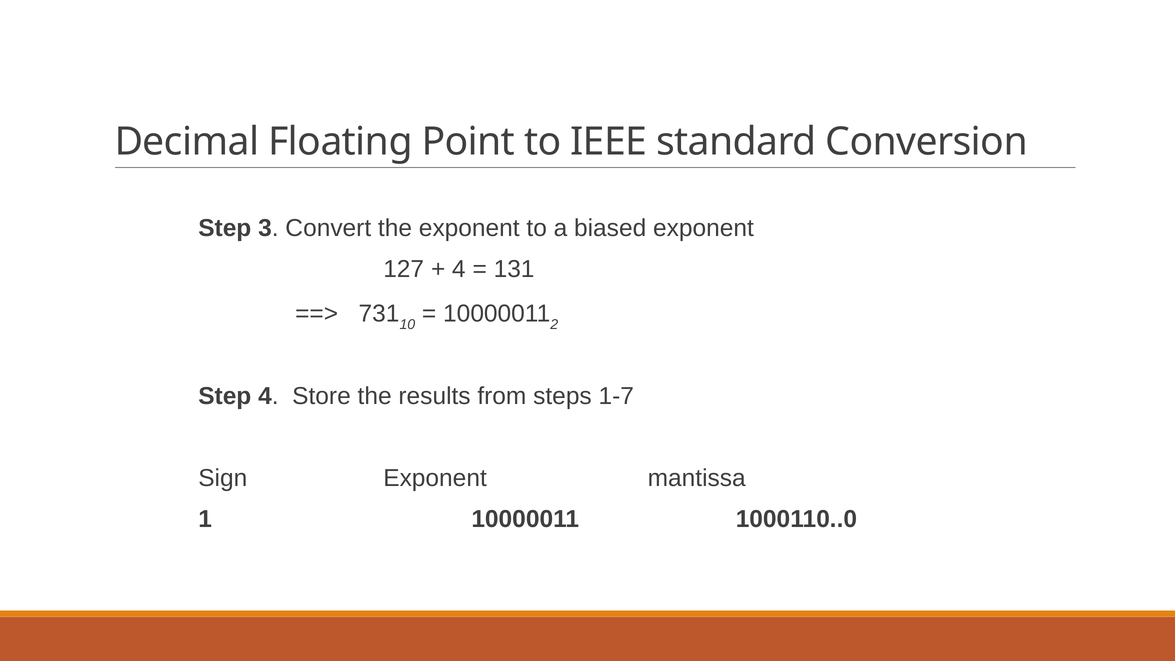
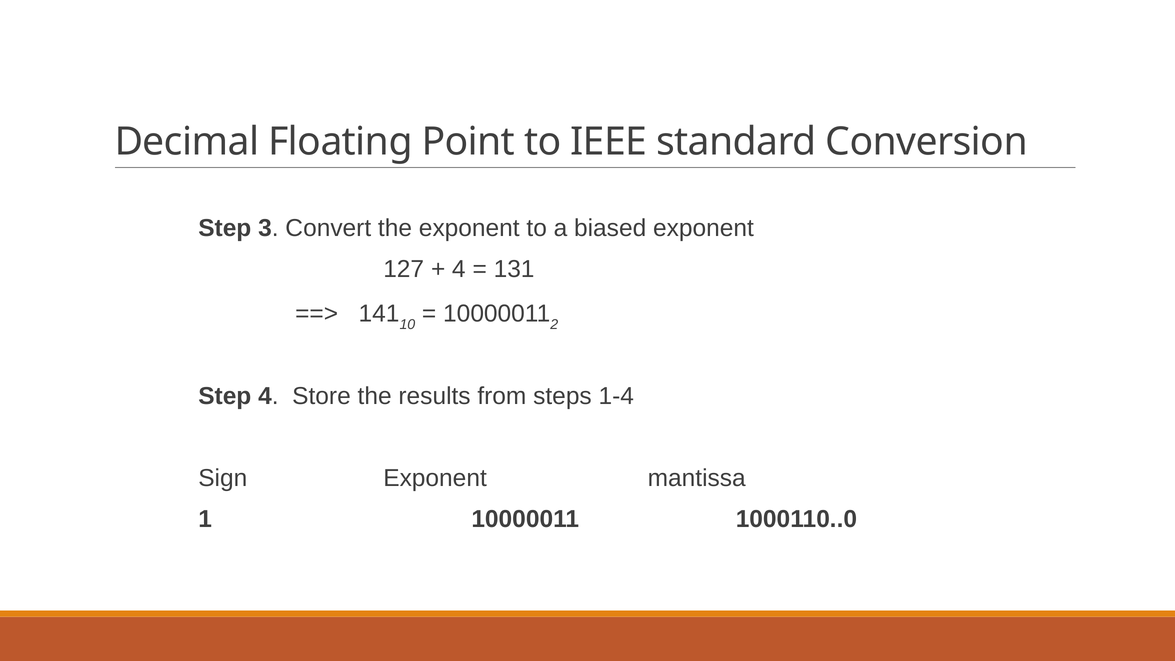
731: 731 -> 141 (379, 314)
1-7: 1-7 -> 1-4 (616, 396)
